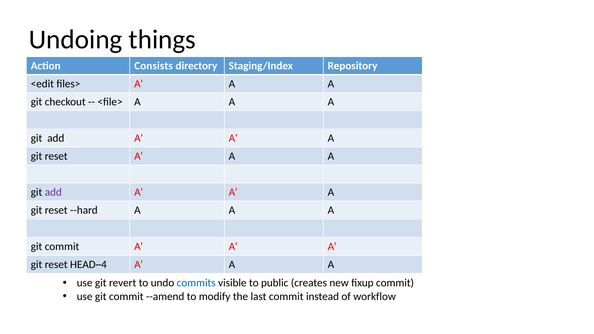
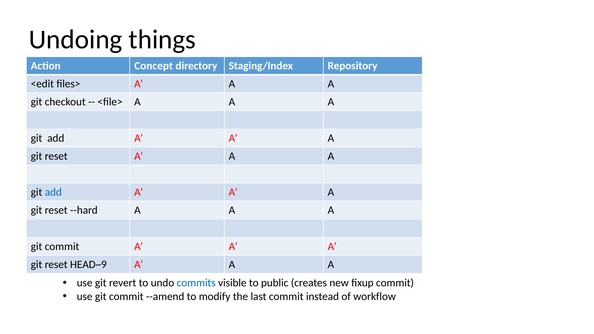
Consists: Consists -> Concept (154, 66)
add colour: purple -> blue (53, 192)
HEAD~4: HEAD~4 -> HEAD~9 (88, 265)
